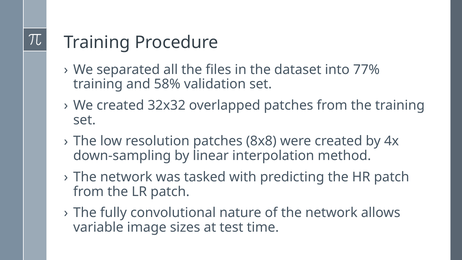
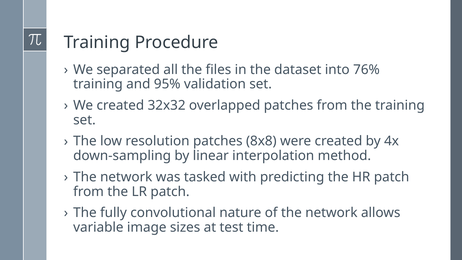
77%: 77% -> 76% (366, 70)
58%: 58% -> 95% (167, 84)
